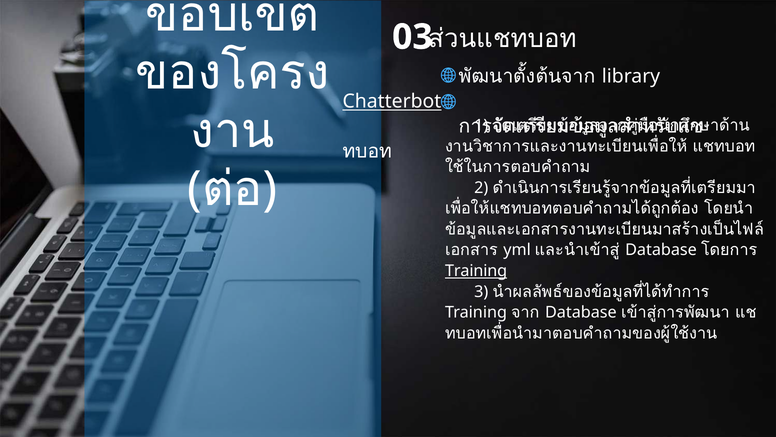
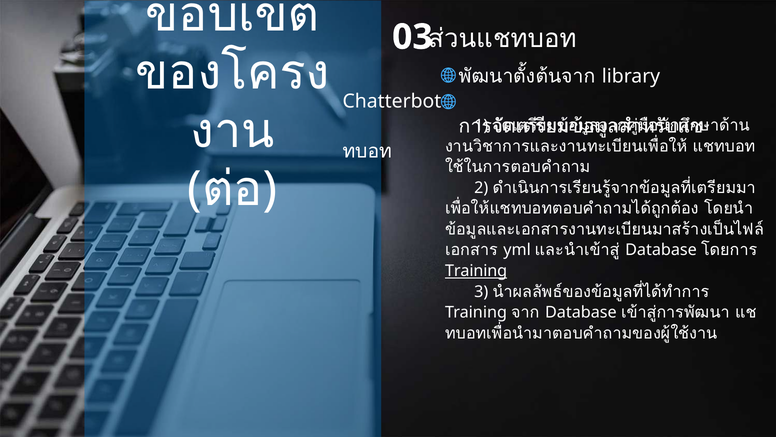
Chatterbot underline: present -> none (392, 101)
